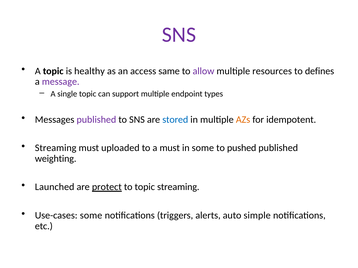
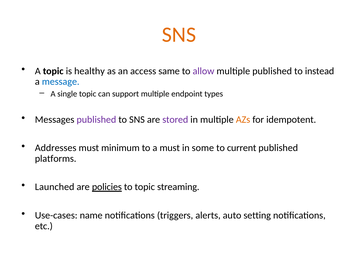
SNS colour: purple -> orange (179, 35)
multiple resources: resources -> published (272, 71)
defines: defines -> instead (320, 71)
message colour: purple -> blue (61, 82)
stored colour: blue -> purple (175, 120)
Streaming: Streaming -> Addresses (56, 148)
uploaded: uploaded -> minimum (120, 148)
pushed: pushed -> current (242, 148)
weighting: weighting -> platforms (56, 159)
protect: protect -> policies (107, 187)
Use-cases some: some -> name (91, 216)
simple: simple -> setting (257, 216)
